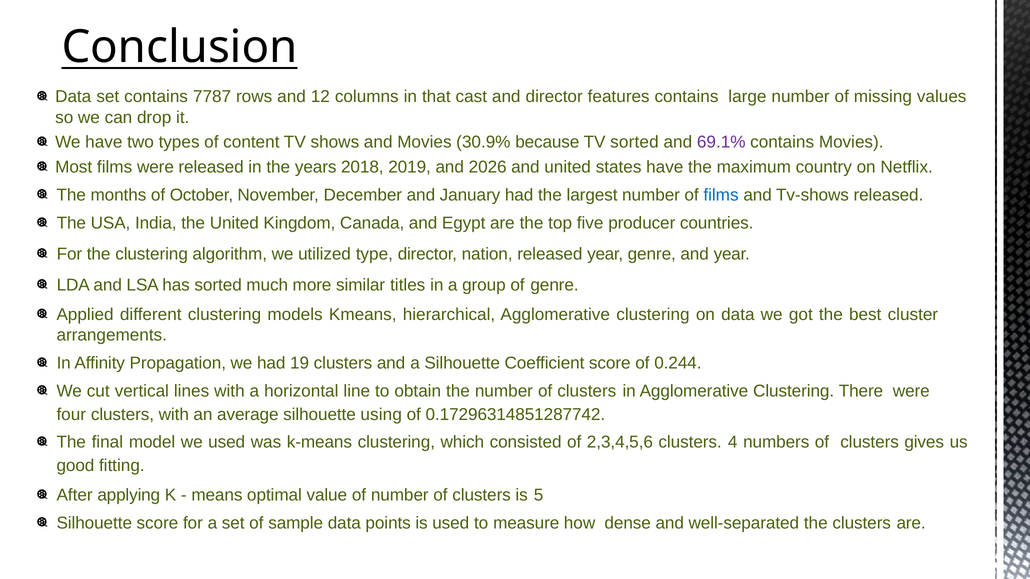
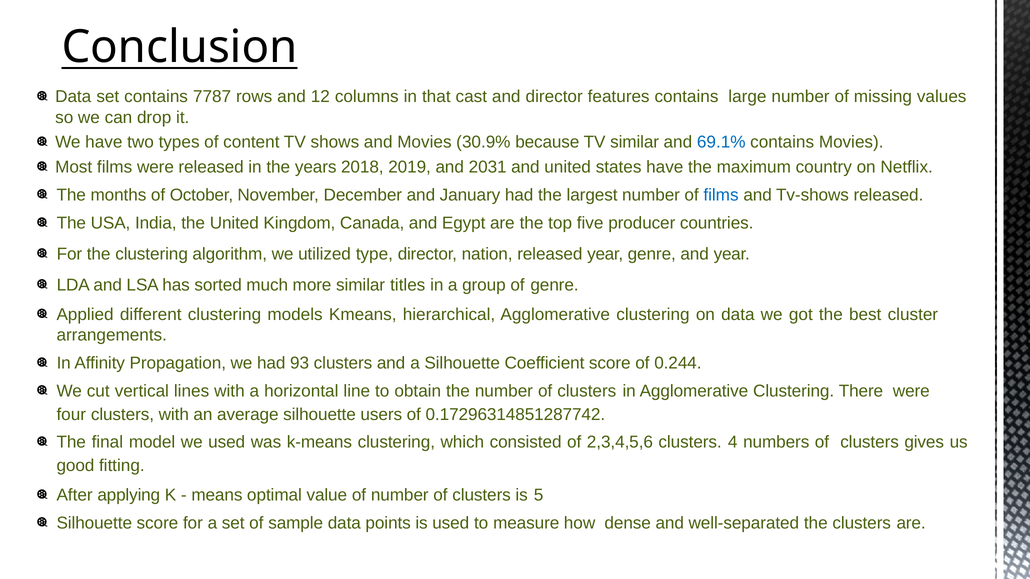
TV sorted: sorted -> similar (635, 142)
69.1% colour: purple -> blue (721, 142)
2026: 2026 -> 2031 (488, 167)
19: 19 -> 93 (300, 363)
using: using -> users (381, 415)
